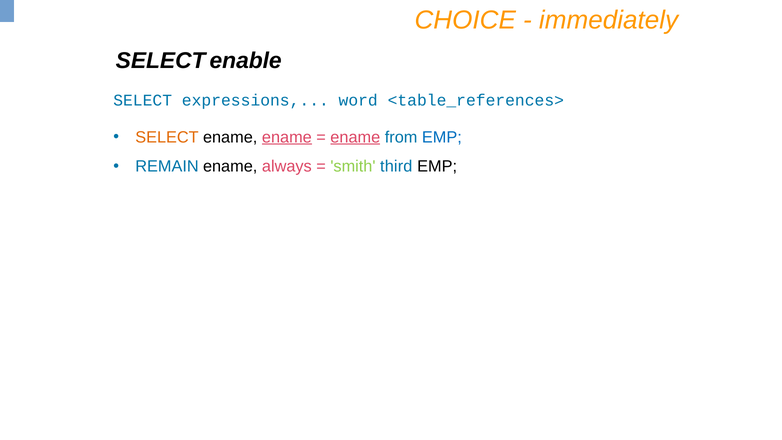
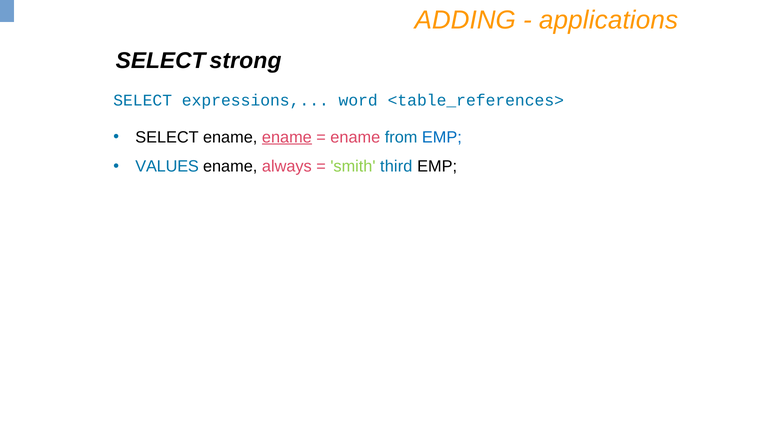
CHOICE: CHOICE -> ADDING (465, 20)
immediately: immediately -> applications (609, 20)
enable: enable -> strong (246, 61)
SELECT colour: orange -> black (167, 137)
ename underline: present -> none (355, 137)
REMAIN: REMAIN -> VALUES (167, 167)
